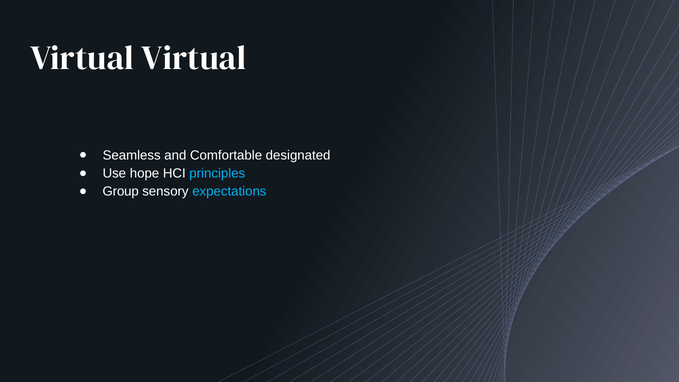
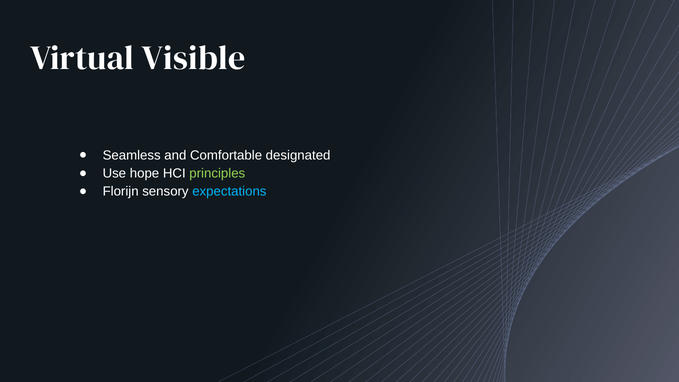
Virtual Virtual: Virtual -> Visible (194, 58)
principles colour: light blue -> light green (217, 173)
Group: Group -> Florijn (121, 192)
